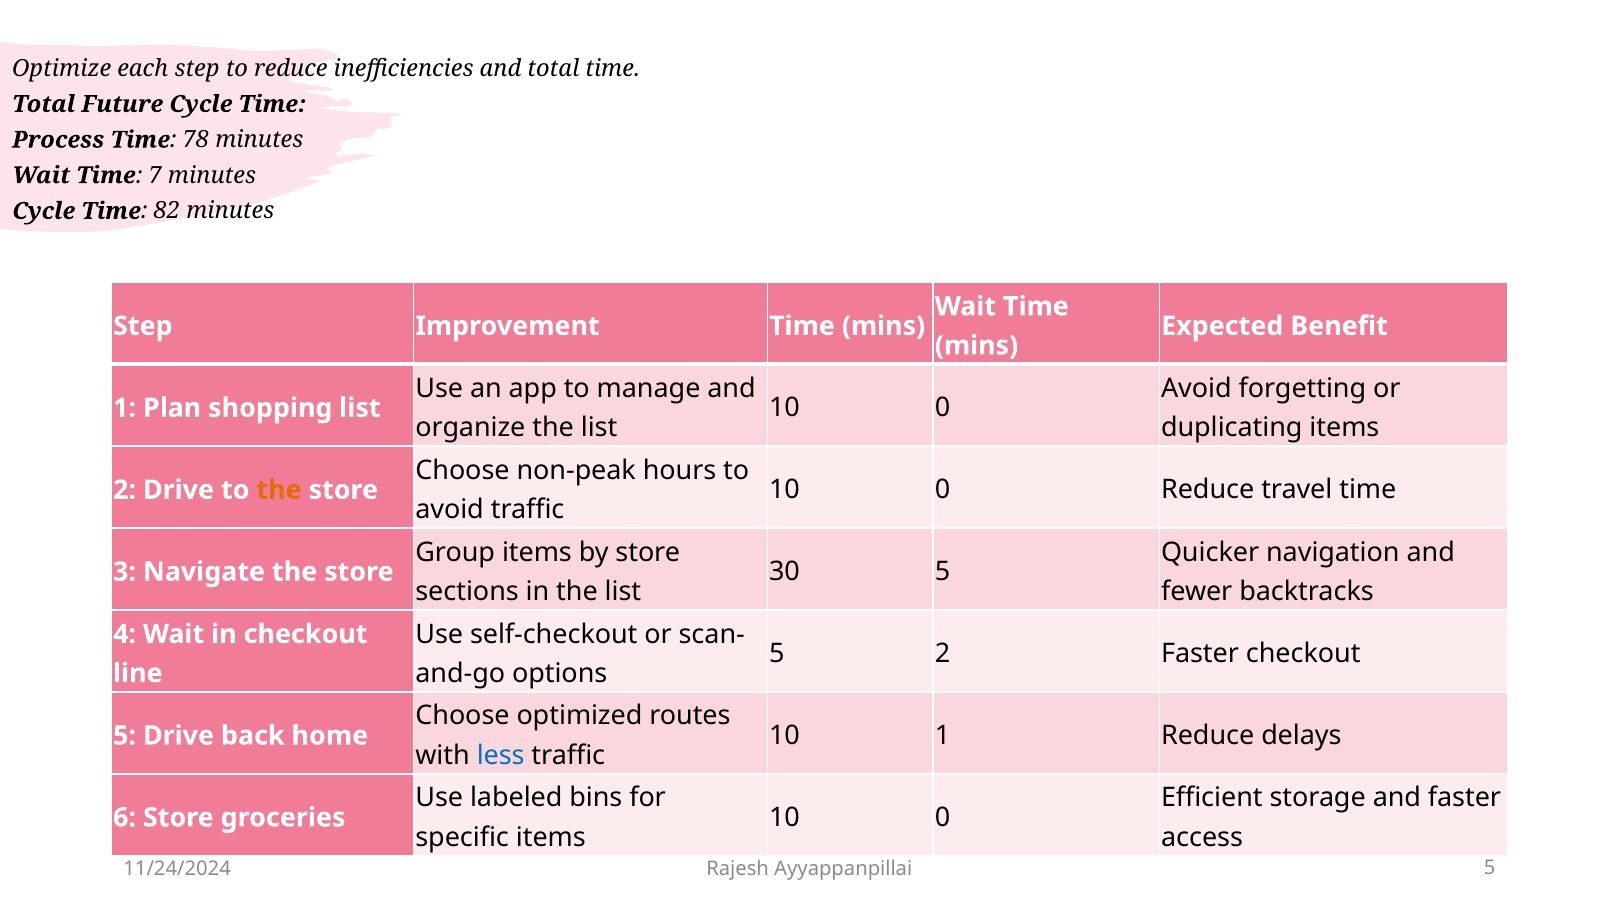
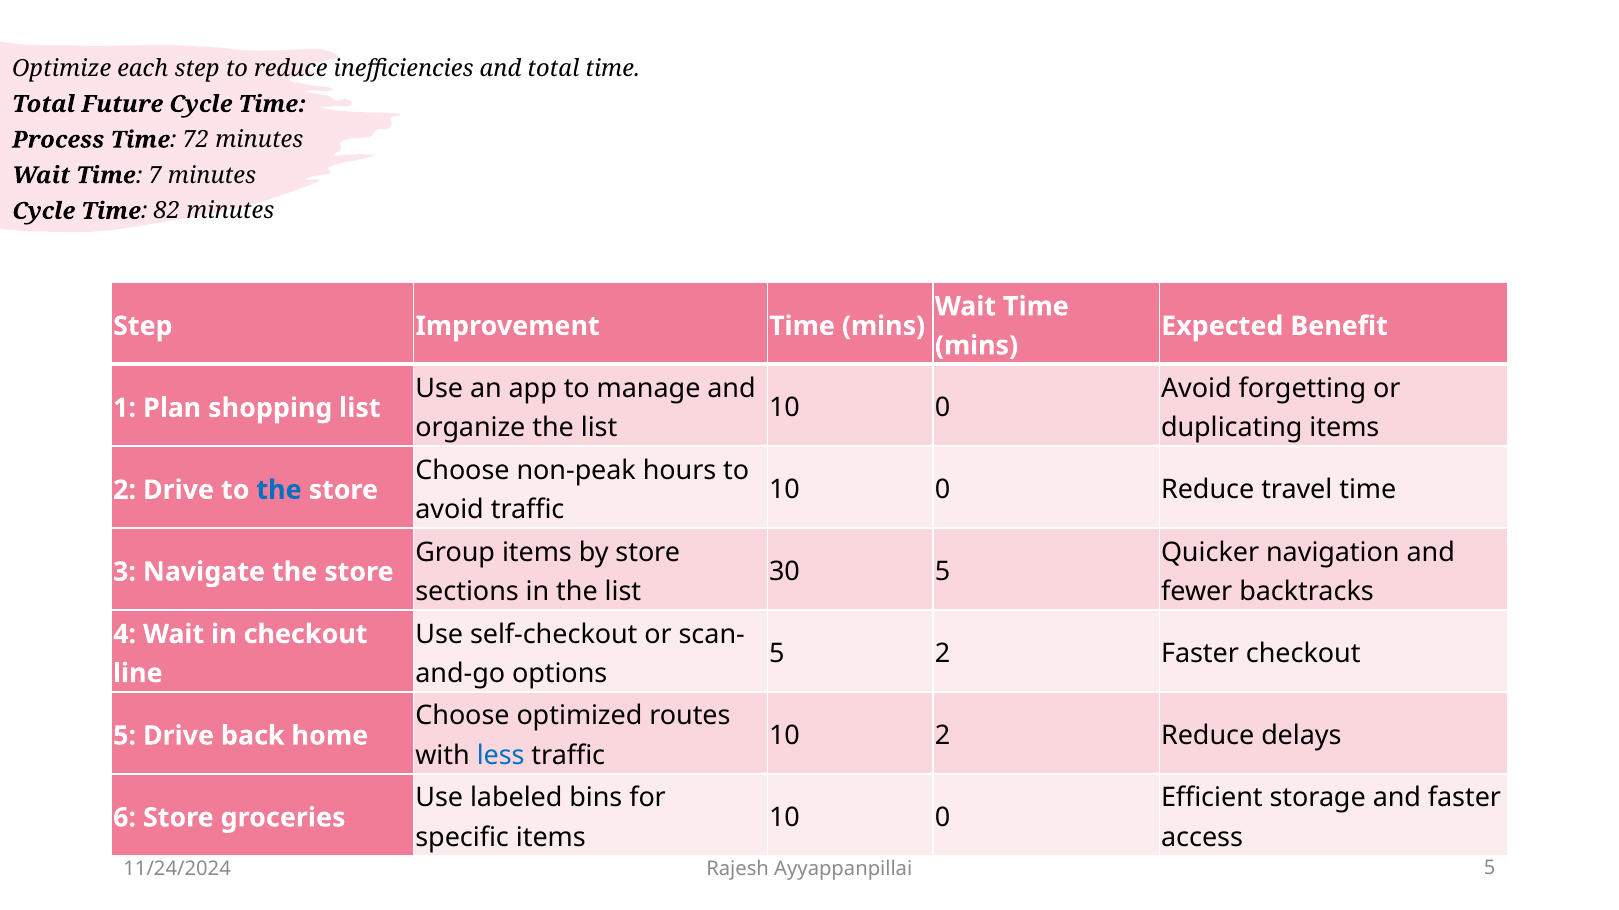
78: 78 -> 72 (196, 140)
the colour: orange -> blue (279, 490)
10 1: 1 -> 2 (943, 736)
